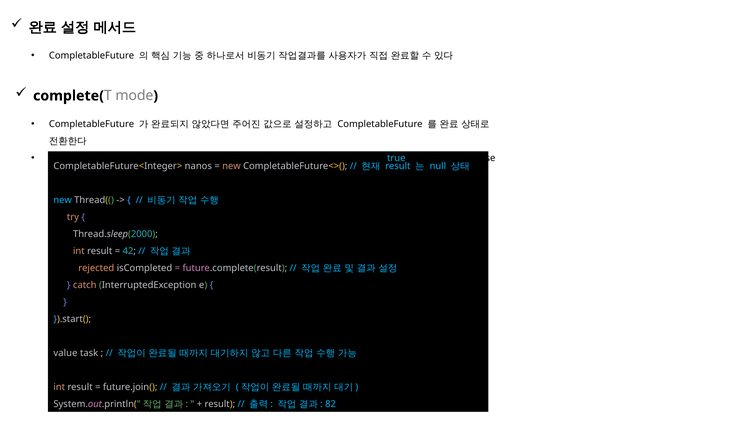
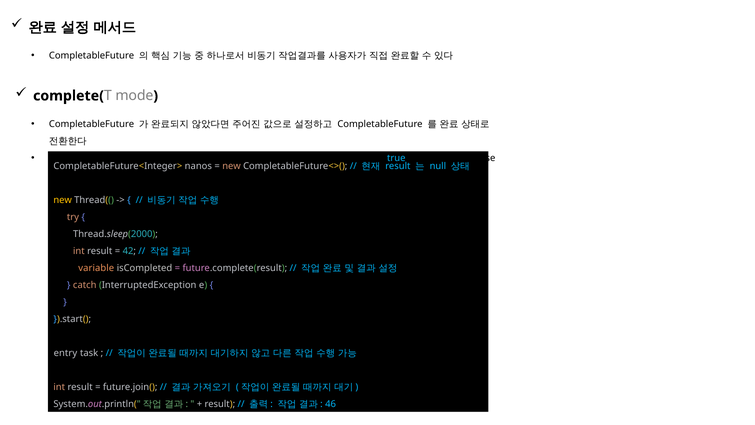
new colour: light blue -> yellow (63, 200)
rejected: rejected -> variable (96, 268)
value: value -> entry (65, 353)
82: 82 -> 46 (331, 404)
